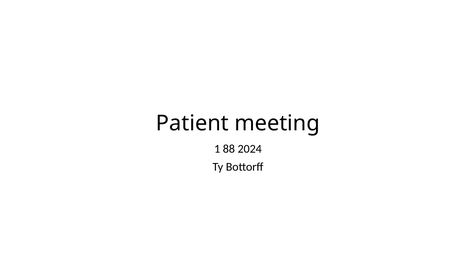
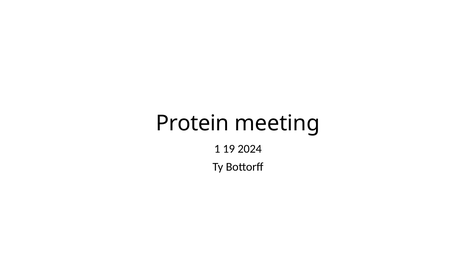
Patient: Patient -> Protein (192, 123)
88: 88 -> 19 (229, 149)
